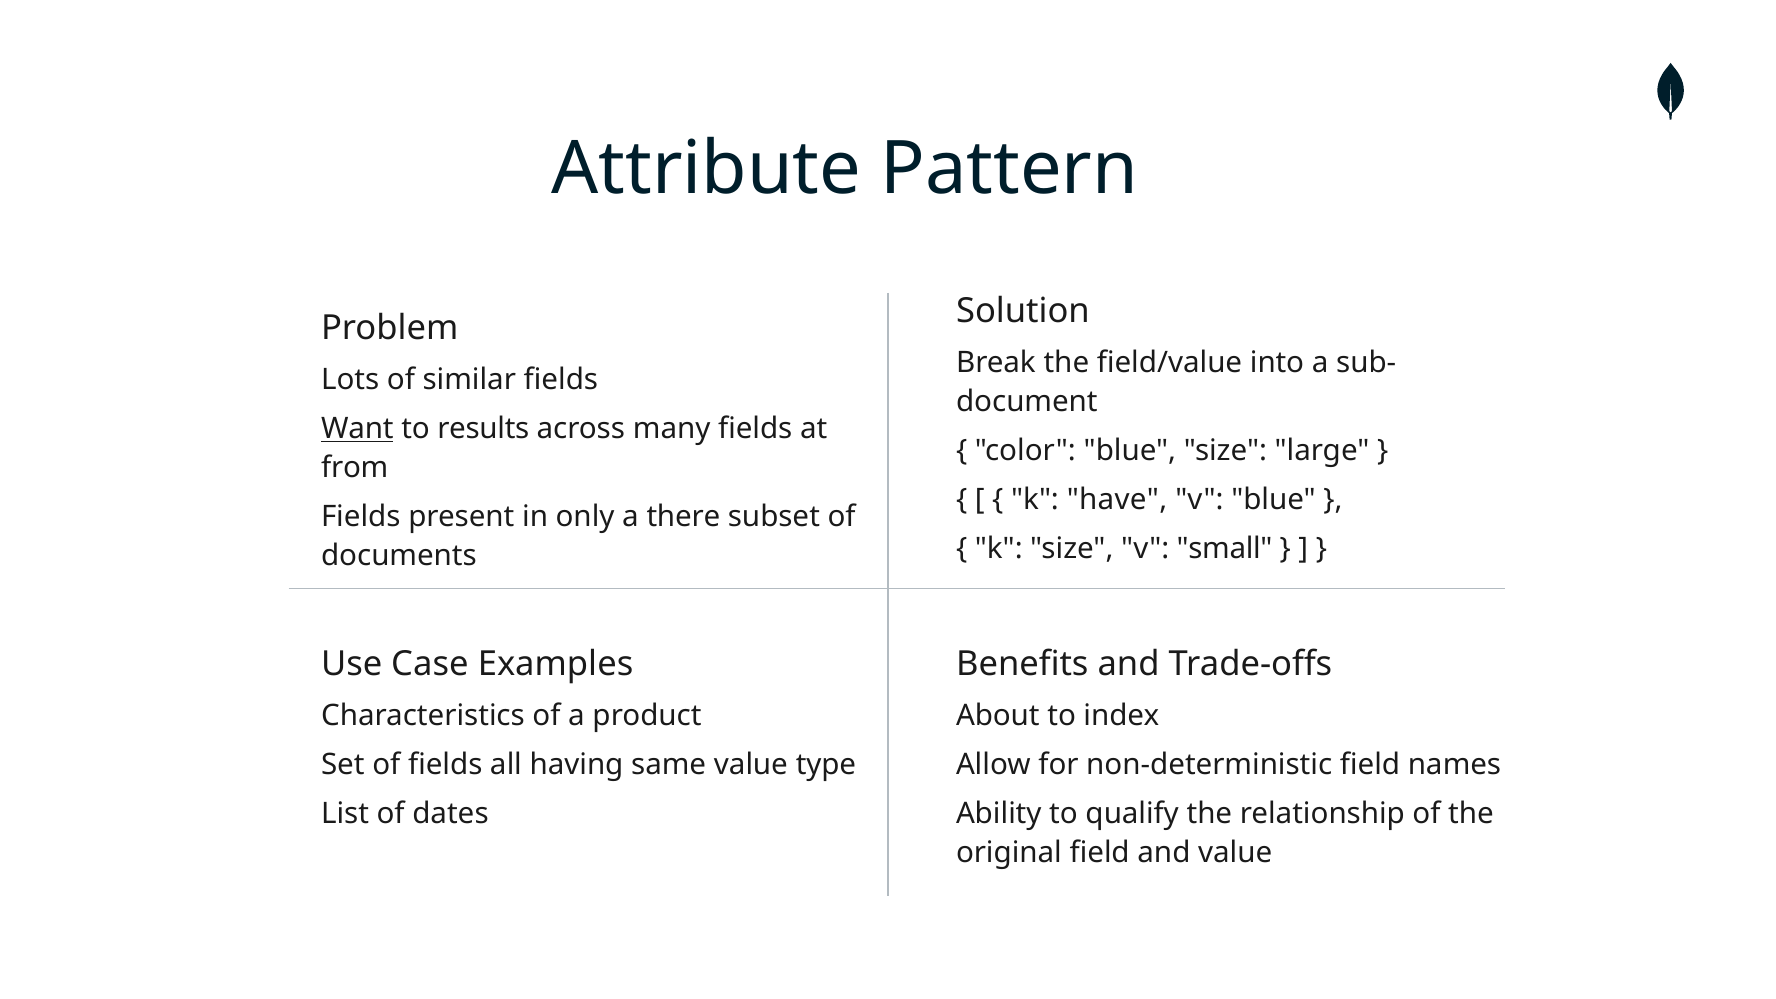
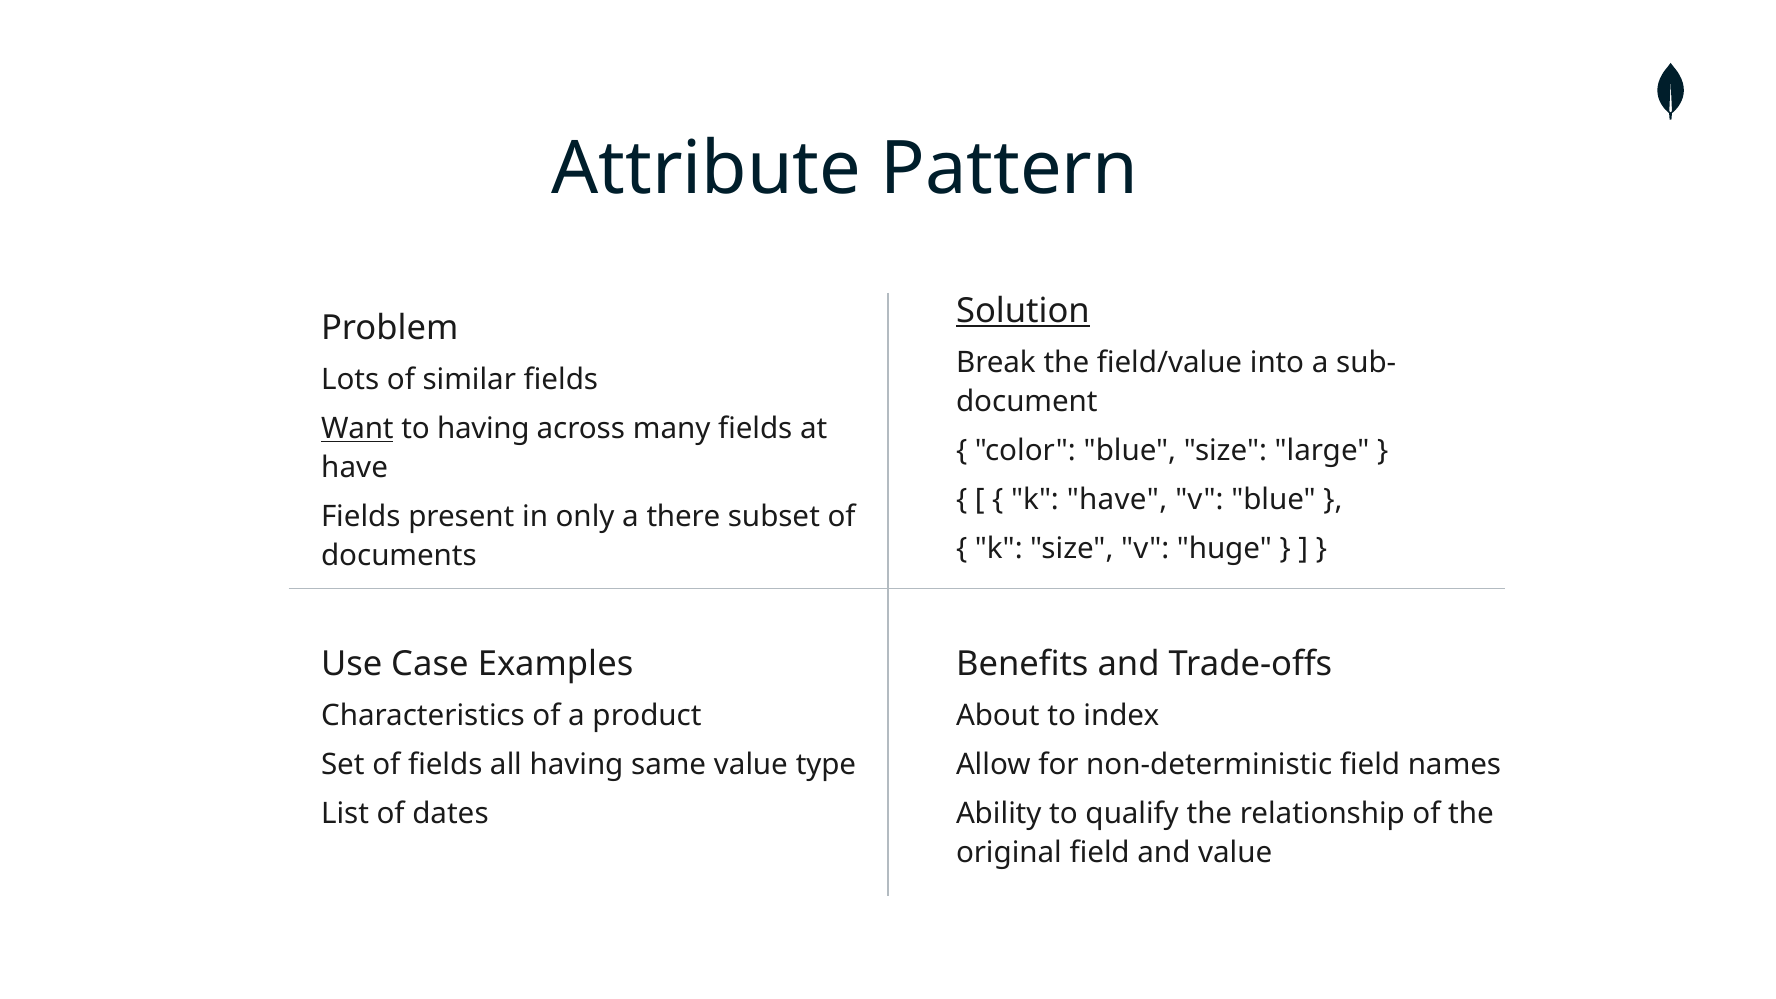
Solution underline: none -> present (1023, 311)
to results: results -> having (483, 429)
from: from -> have (355, 468)
small: small -> huge (1224, 548)
